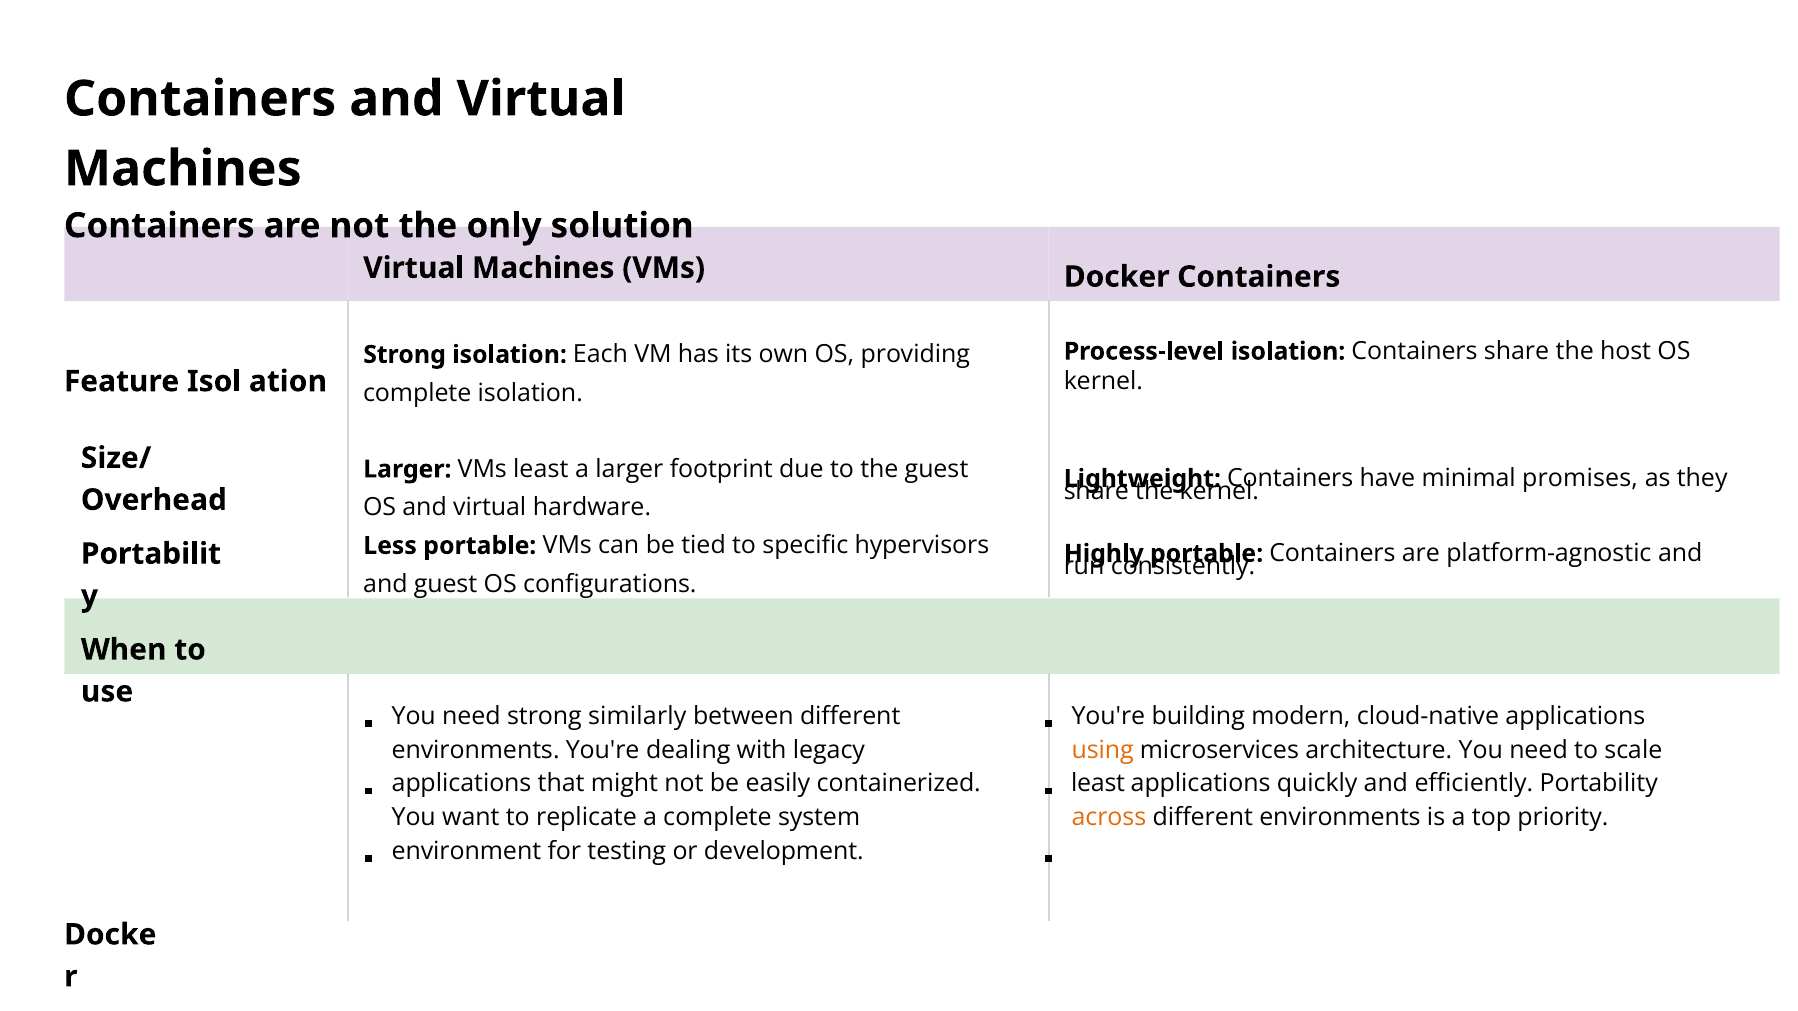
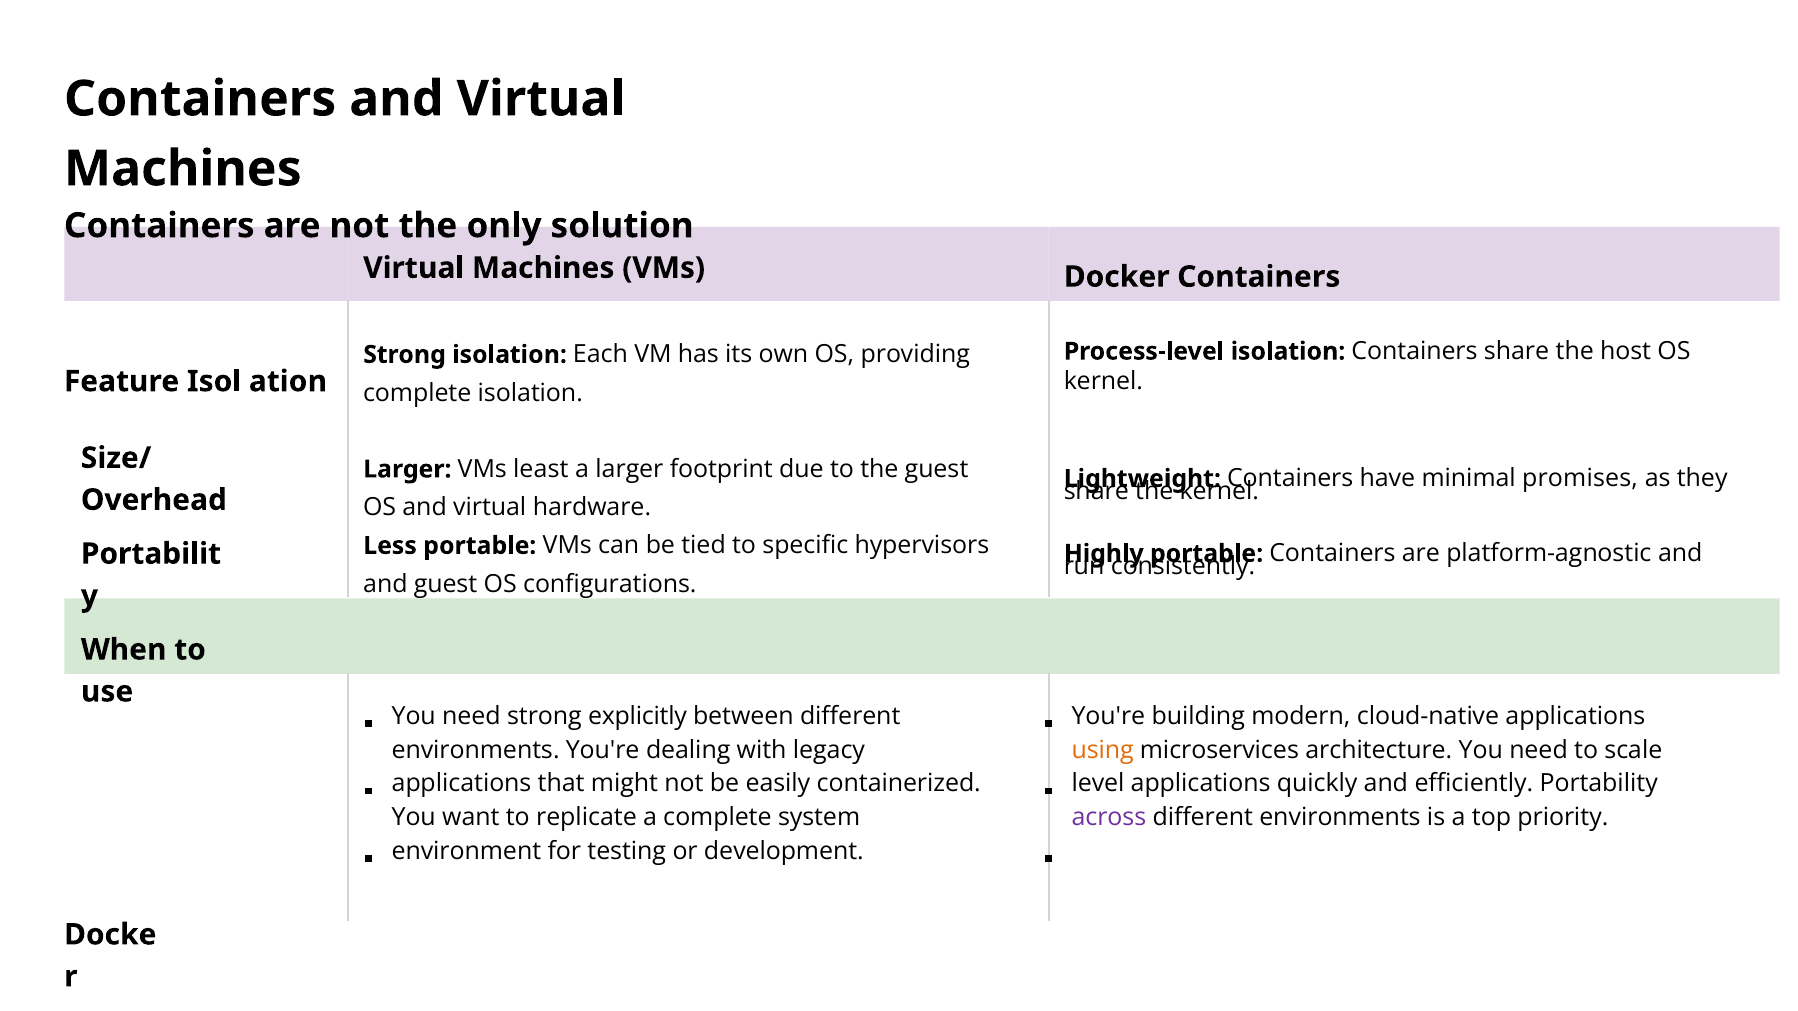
similarly: similarly -> explicitly (637, 717)
least: least -> level (1098, 784)
across colour: orange -> purple (1109, 818)
